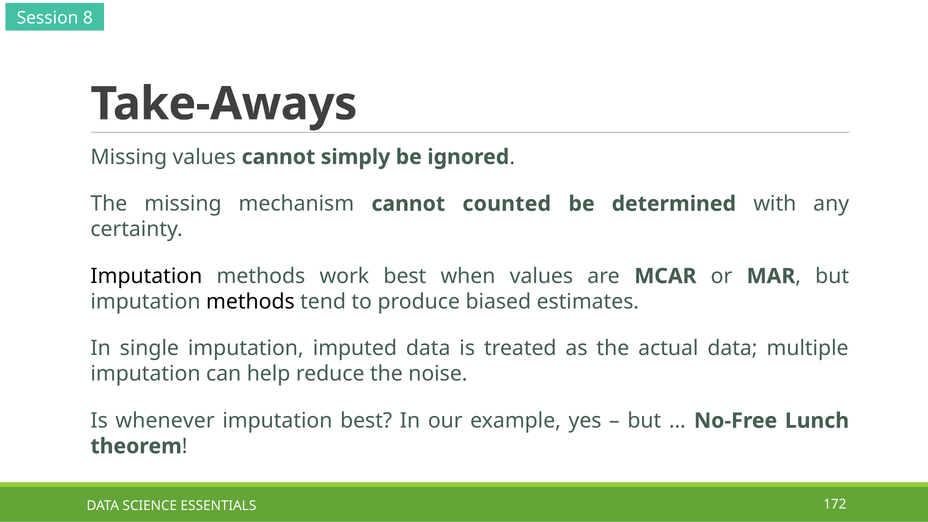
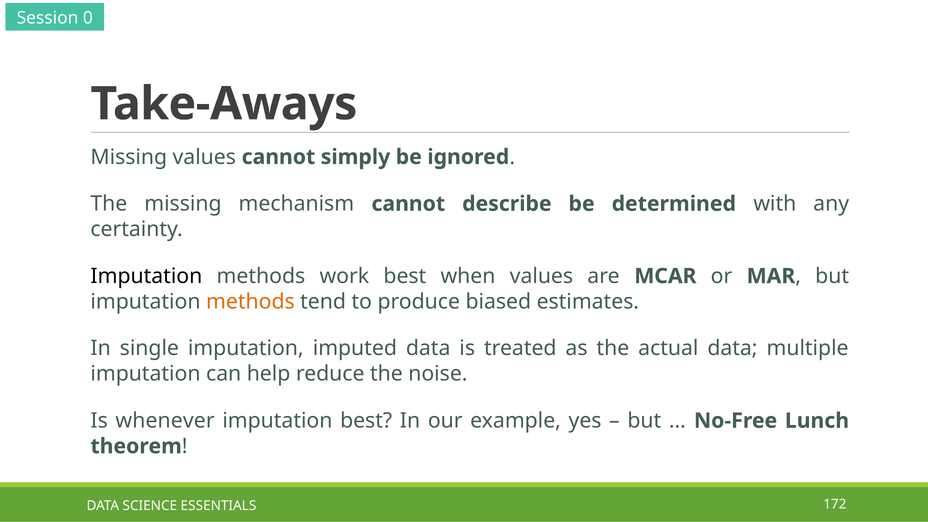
8: 8 -> 0 (88, 18)
counted: counted -> describe (507, 204)
methods colour: black -> orange (250, 302)
